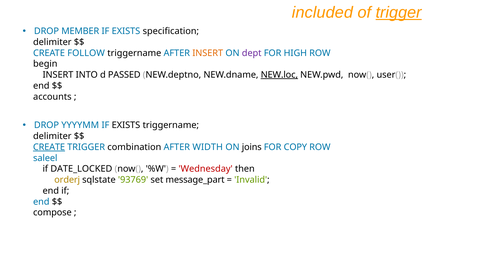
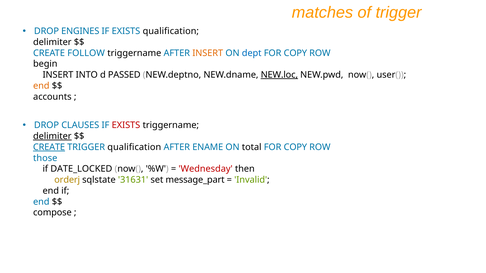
included: included -> matches (322, 13)
trigger underline: present -> none (399, 13)
MEMBER: MEMBER -> ENGINES (80, 31)
EXISTS specification: specification -> qualification (171, 31)
dept colour: purple -> blue (252, 53)
HIGH: HIGH -> COPY (295, 53)
end colour: black -> orange (41, 86)
YYYYMM: YYYYMM -> CLAUSES (80, 125)
EXISTS colour: black -> red (126, 125)
delimiter underline: none -> present (52, 136)
TRIGGER combination: combination -> qualification (134, 147)
WIDTH: WIDTH -> ENAME (208, 147)
joins: joins -> total (252, 147)
saleel: saleel -> those (45, 158)
93769: 93769 -> 31631 (133, 180)
